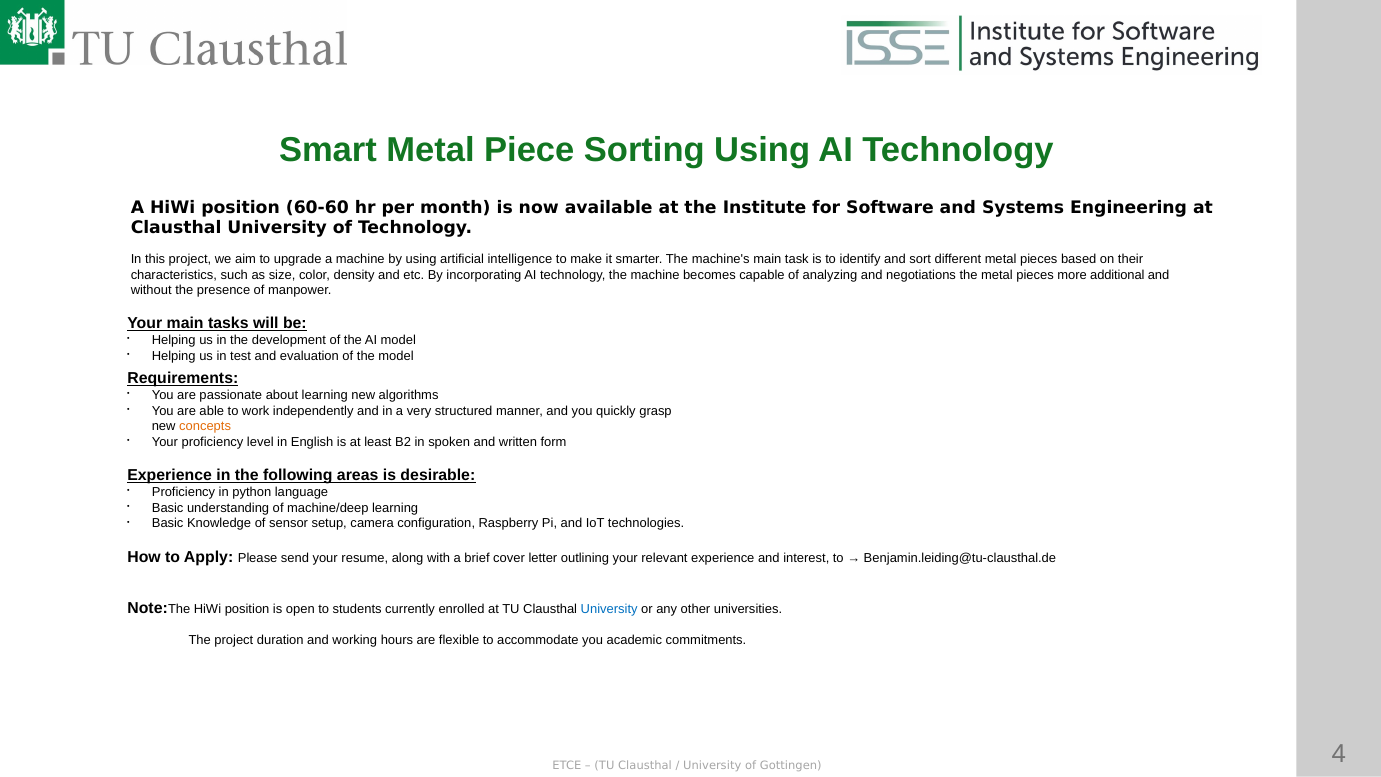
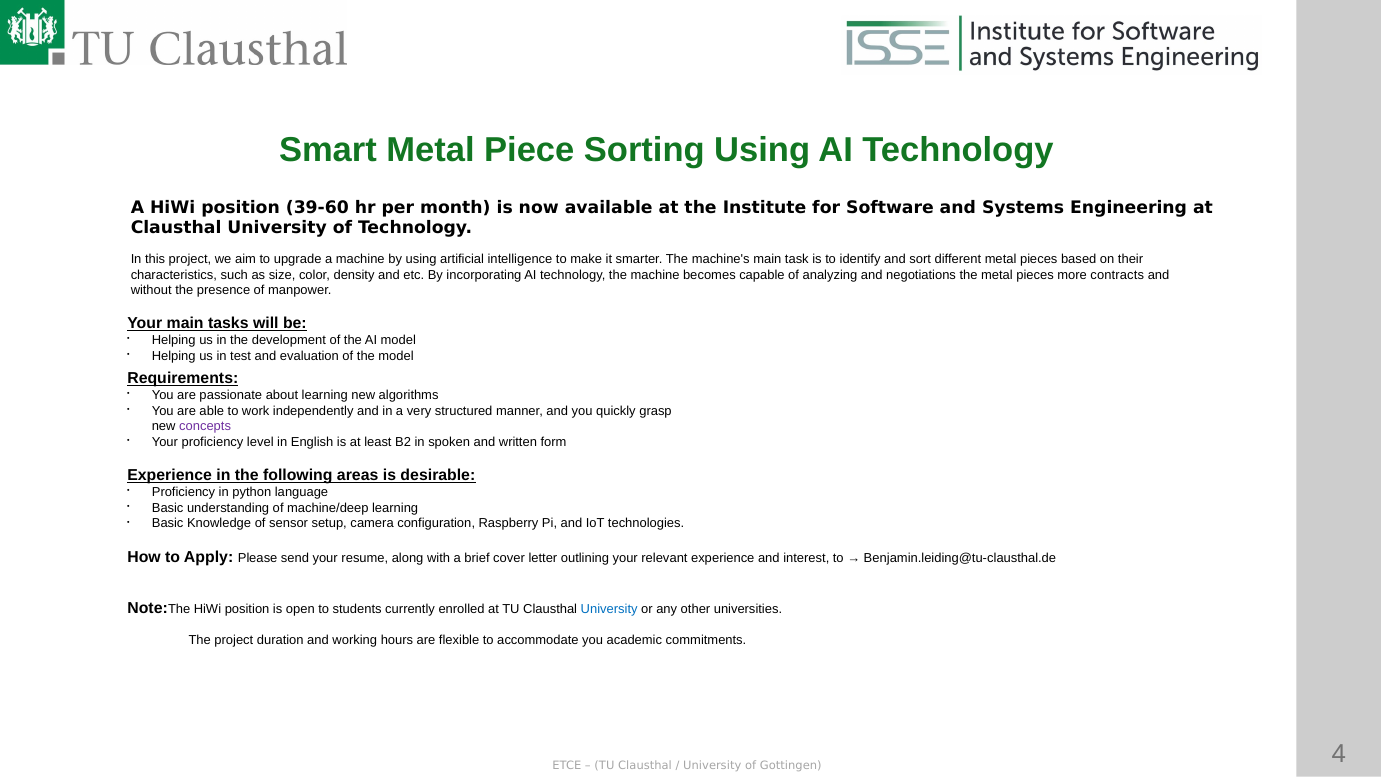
60-60: 60-60 -> 39-60 (317, 207)
additional: additional -> contracts (1117, 275)
concepts colour: orange -> purple (205, 426)
